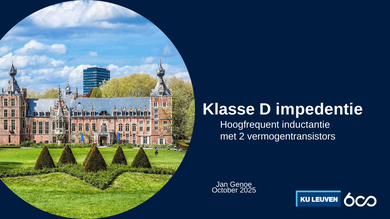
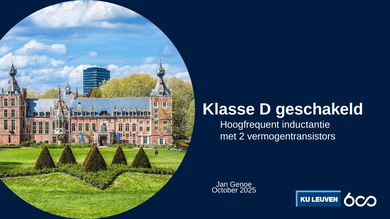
impedentie: impedentie -> geschakeld (319, 110)
